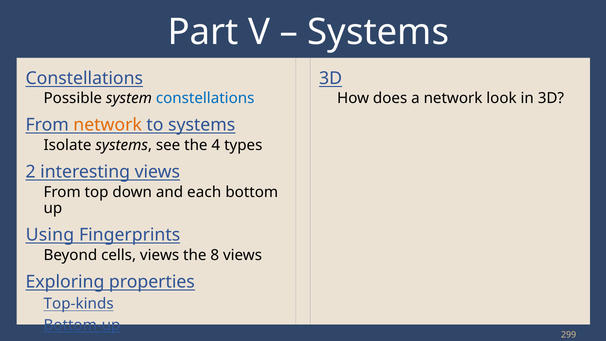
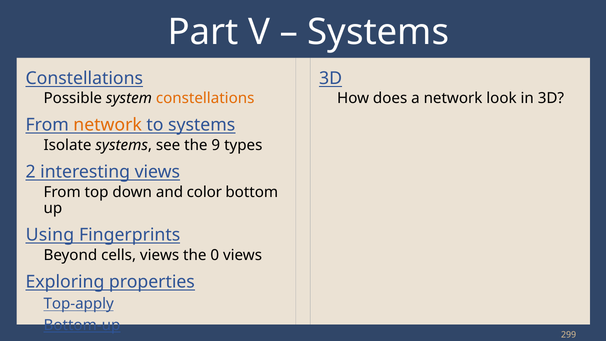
constellations colour: blue -> orange (205, 98)
4: 4 -> 9 (216, 145)
each: each -> color (204, 192)
8: 8 -> 0 (215, 255)
Top-kinds: Top-kinds -> Top-apply (79, 304)
